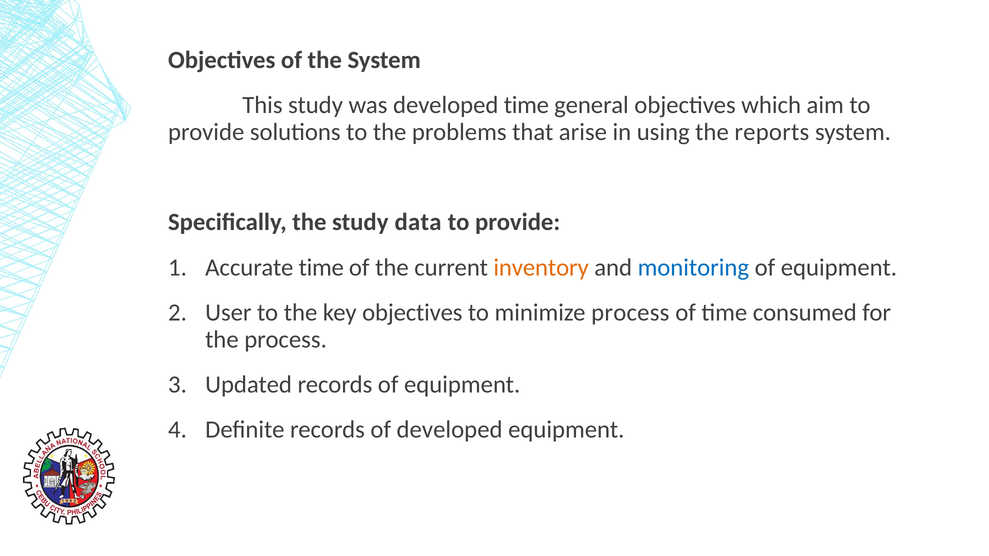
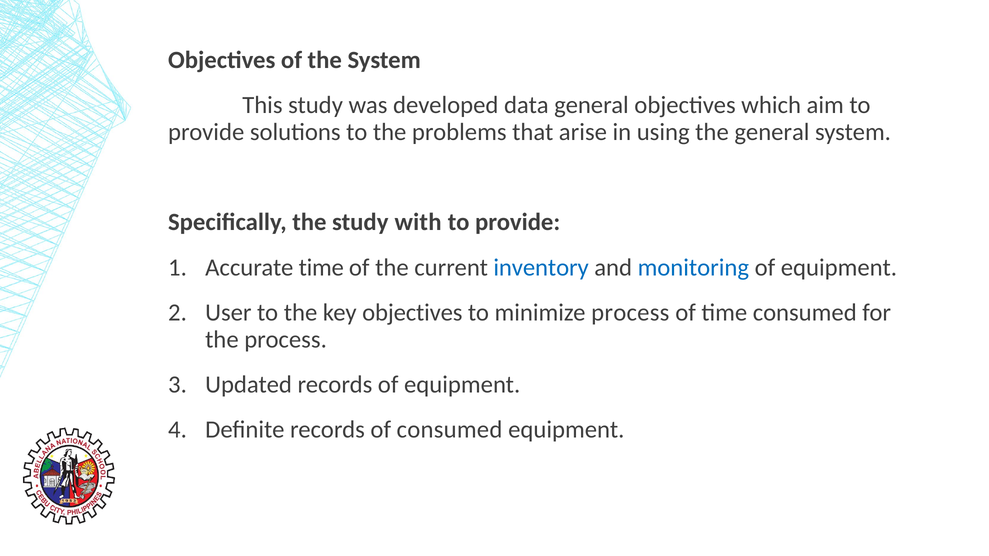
developed time: time -> data (526, 105)
the reports: reports -> general (772, 132)
data: data -> with (418, 222)
inventory colour: orange -> blue (541, 268)
of developed: developed -> consumed (449, 430)
